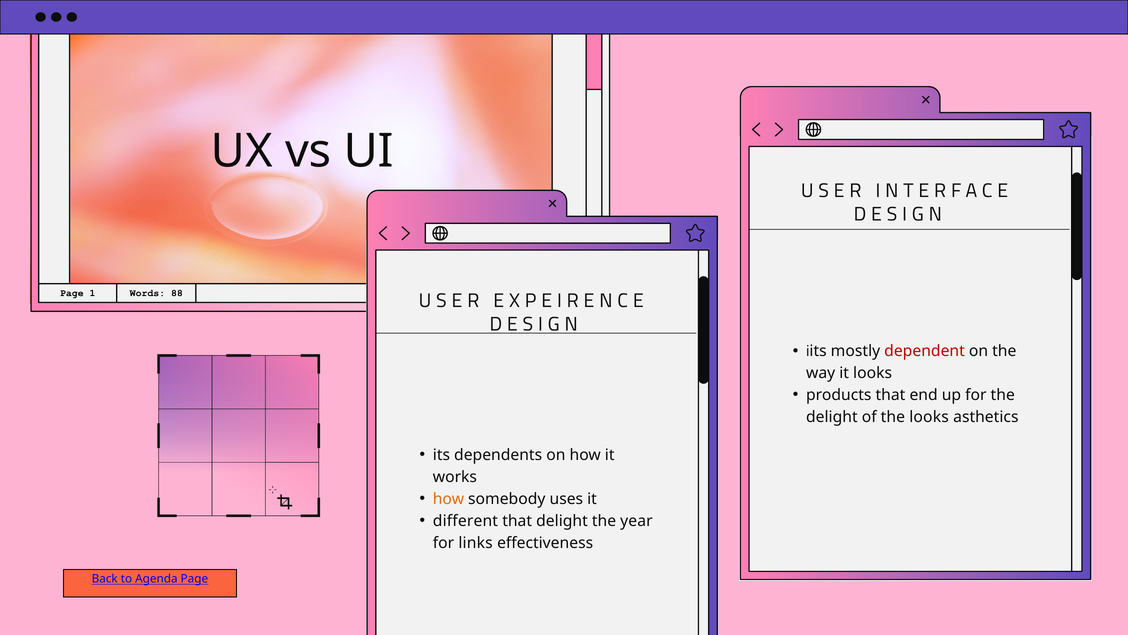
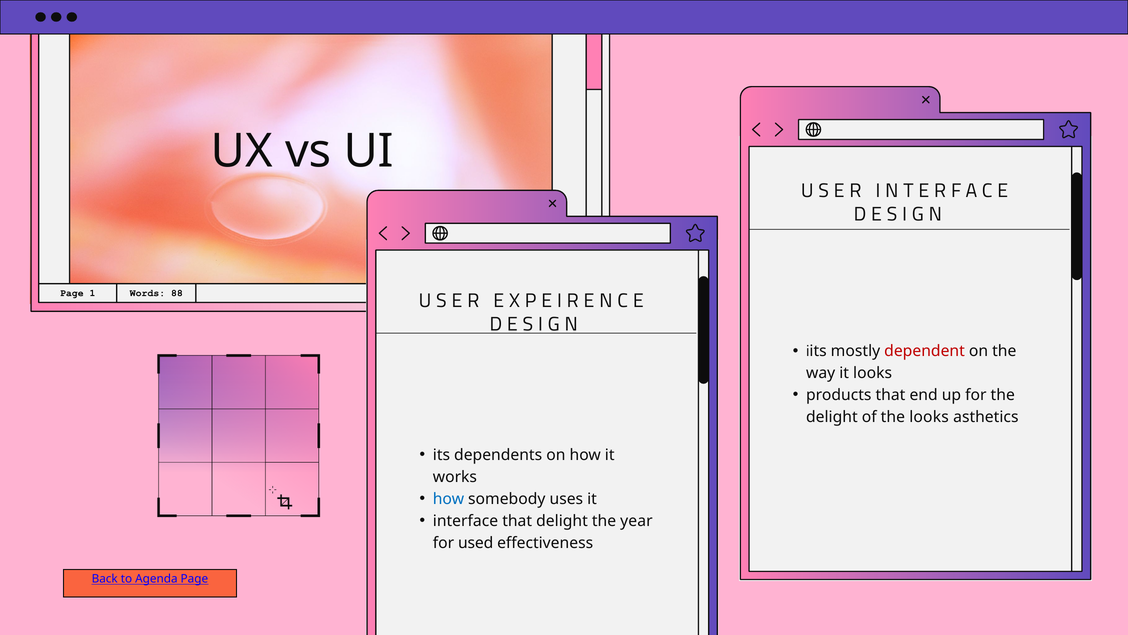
how colour: orange -> blue (448, 499)
different: different -> interface (465, 520)
links: links -> used (476, 542)
